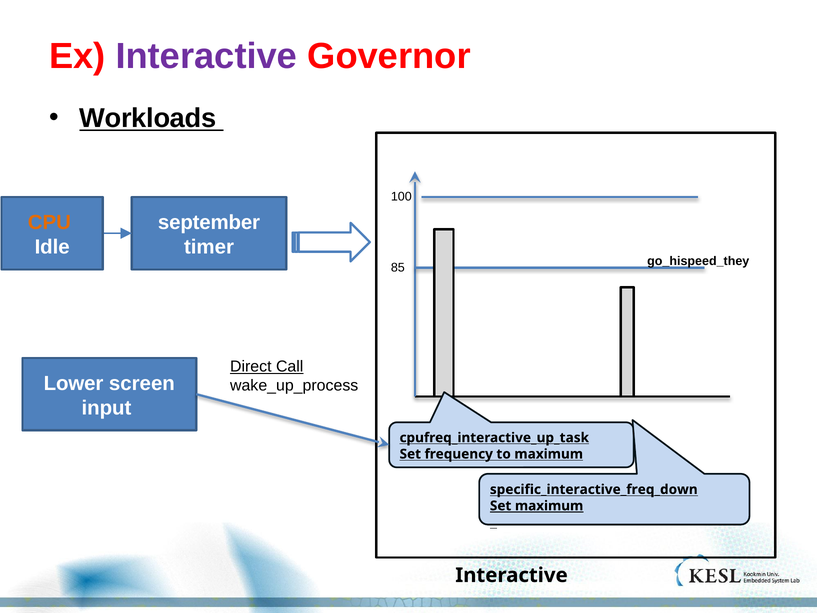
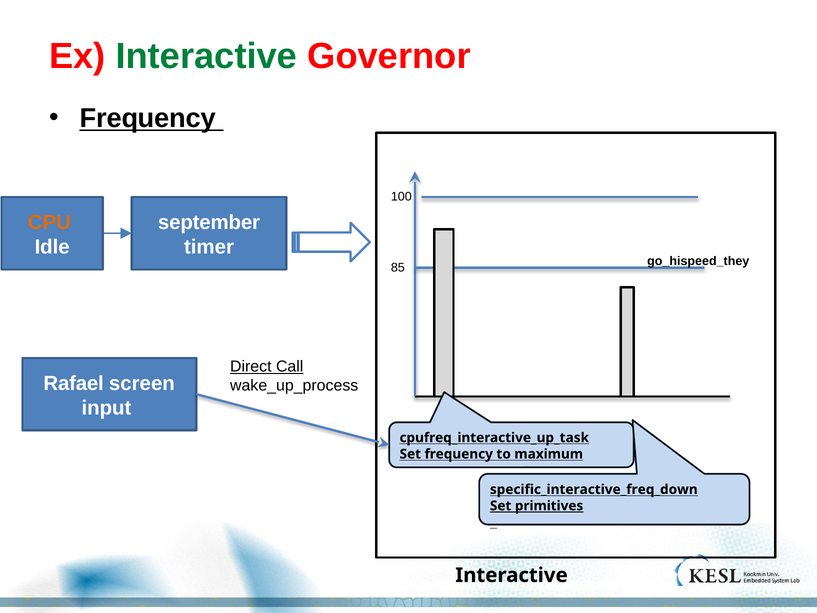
Interactive colour: purple -> green (206, 56)
Workloads: Workloads -> Frequency (148, 118)
Lower: Lower -> Rafael (74, 383)
Set maximum: maximum -> primitives (549, 506)
